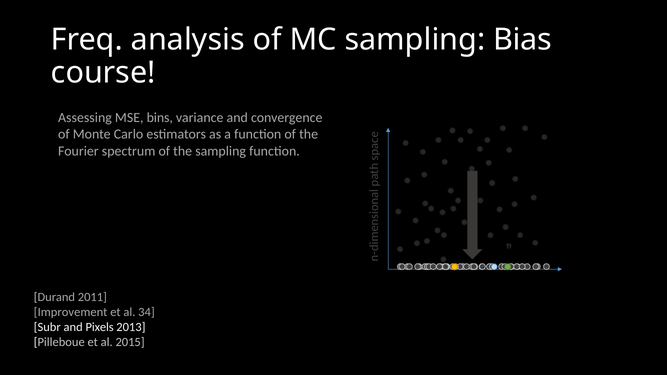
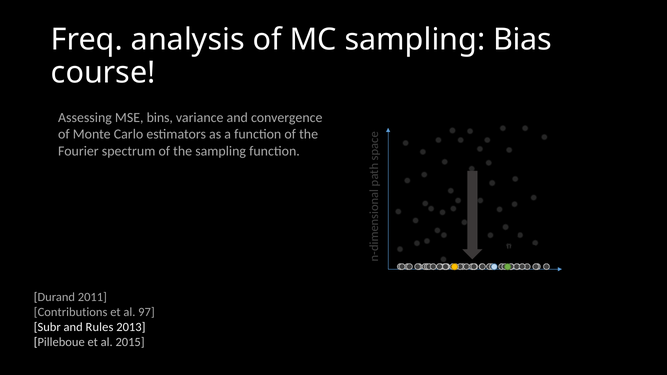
Improvement: Improvement -> Contributions (71, 312)
34: 34 -> 97 (146, 312)
Pixels: Pixels -> Rules (100, 327)
